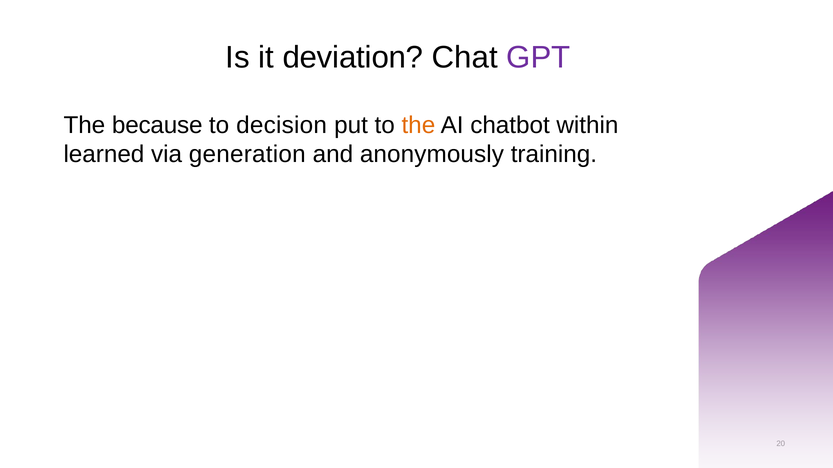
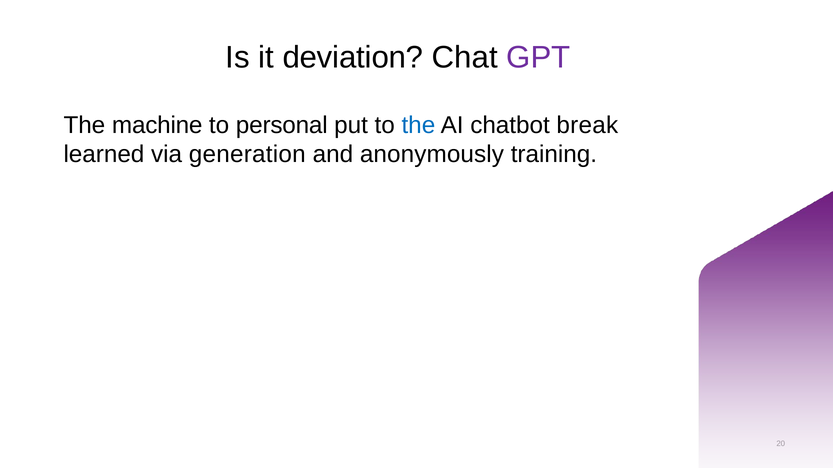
because: because -> machine (157, 125)
decision: decision -> personal (282, 125)
the colour: orange -> blue (418, 125)
within: within -> break (587, 125)
